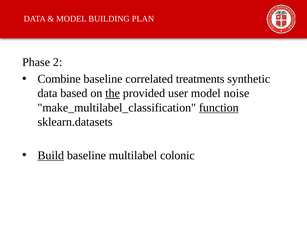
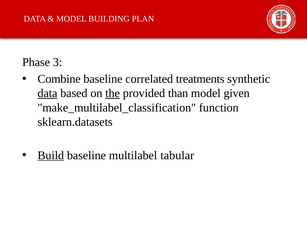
2: 2 -> 3 (58, 62)
data underline: none -> present (47, 93)
user: user -> than (178, 93)
noise: noise -> given (237, 93)
function underline: present -> none (219, 108)
colonic: colonic -> tabular (177, 156)
